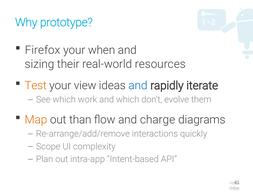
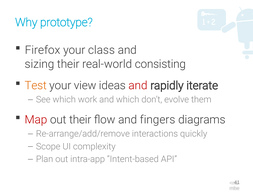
when: when -> class (102, 50)
resources: resources -> consisting (160, 64)
and colour: blue -> red (138, 85)
Map colour: orange -> red (36, 119)
out than: than -> their (80, 119)
charge: charge -> fingers (158, 119)
